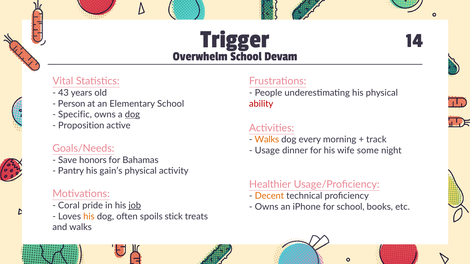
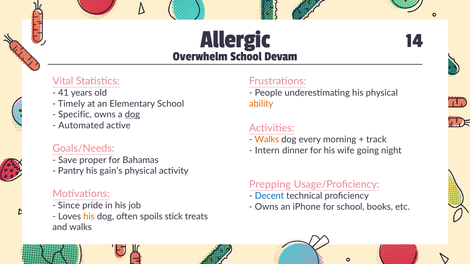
Trigger: Trigger -> Allergic (235, 39)
43: 43 -> 41 (63, 93)
Person: Person -> Timely (72, 104)
ability colour: red -> orange (261, 104)
Proposition: Proposition -> Automated (81, 126)
Usage: Usage -> Intern (267, 151)
some: some -> going (368, 151)
honors: honors -> proper (93, 160)
Healthier: Healthier -> Prepping (270, 185)
Decent colour: orange -> blue (269, 196)
Coral: Coral -> Since (69, 206)
job underline: present -> none (135, 206)
